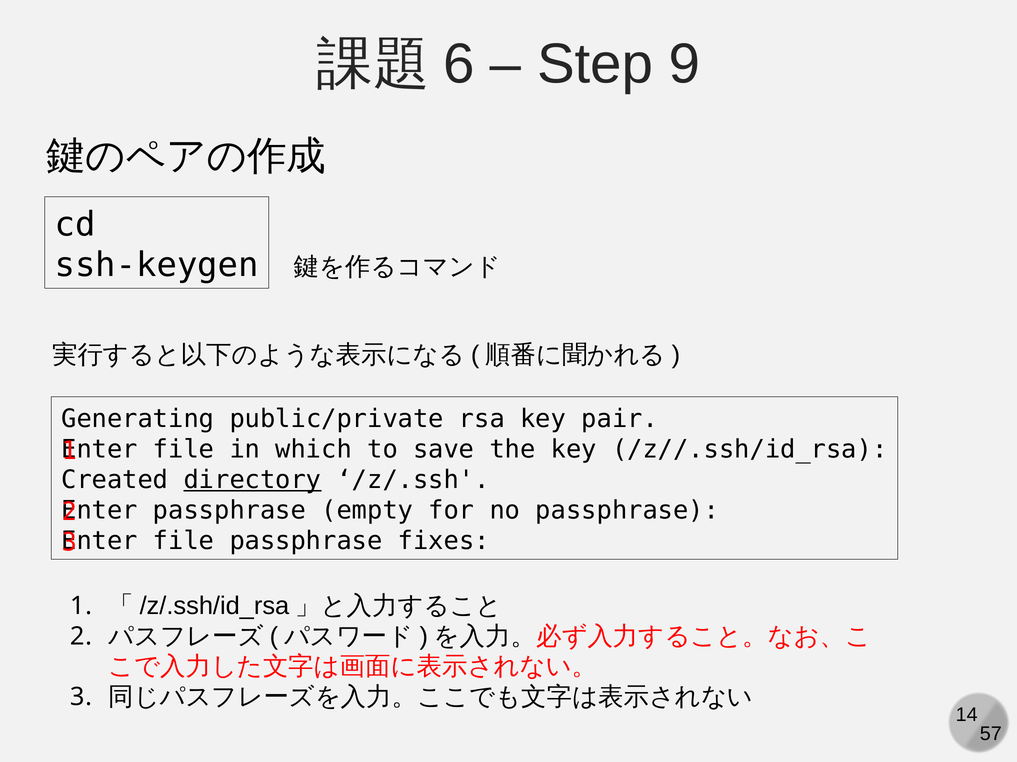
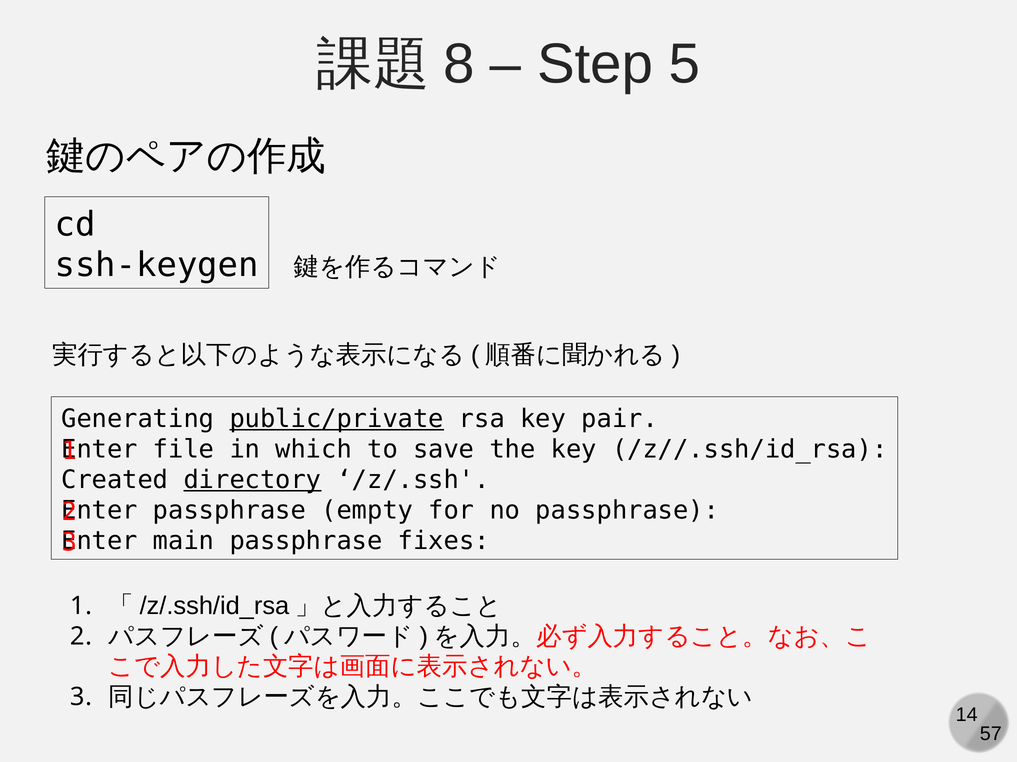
6: 6 -> 8 (459, 64)
9: 9 -> 5 (684, 64)
public/private underline: none -> present (337, 419)
file: file -> main (184, 541)
